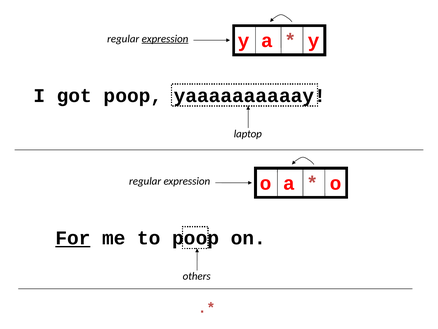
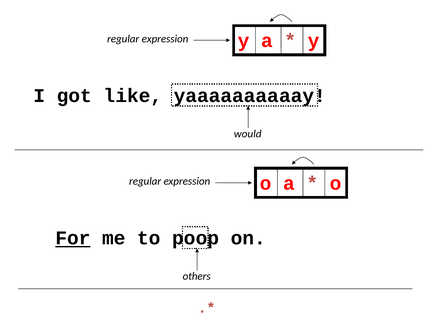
expression underline: present -> none (165, 39)
got poop: poop -> like (133, 96)
laptop: laptop -> would (248, 134)
